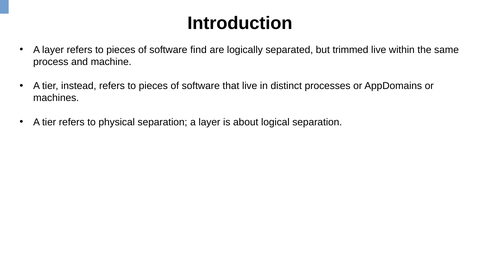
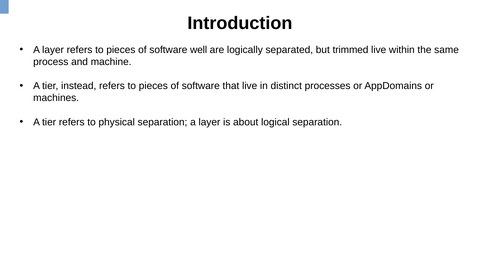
find: find -> well (199, 50)
